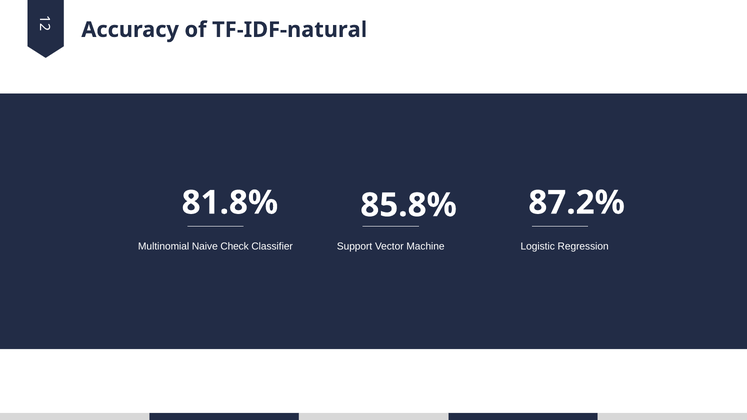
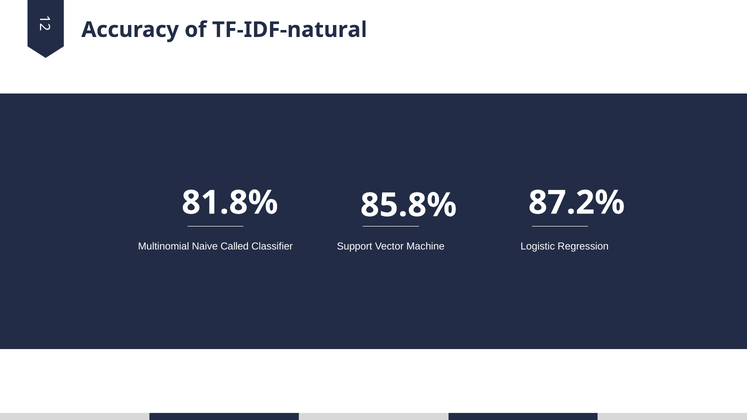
Check: Check -> Called (235, 247)
